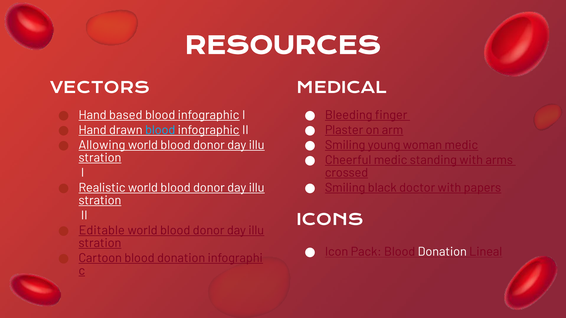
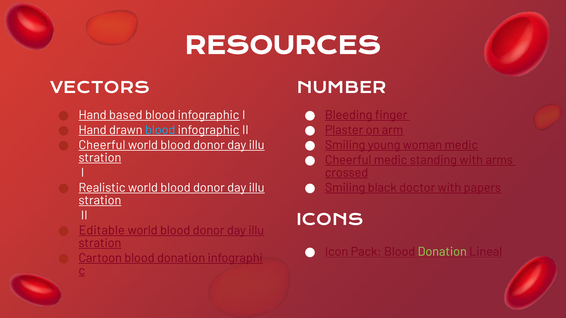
MEDICAL: MEDICAL -> NUMBER (342, 88)
Allowing: Allowing -> Cheerful (102, 145)
Donation colour: white -> light green (442, 252)
